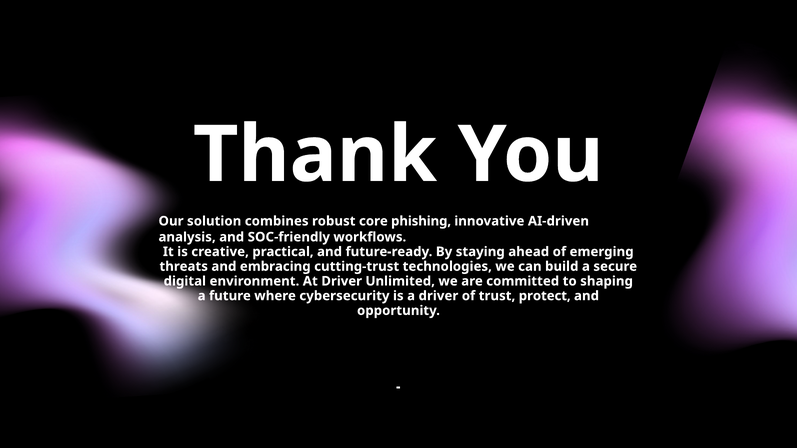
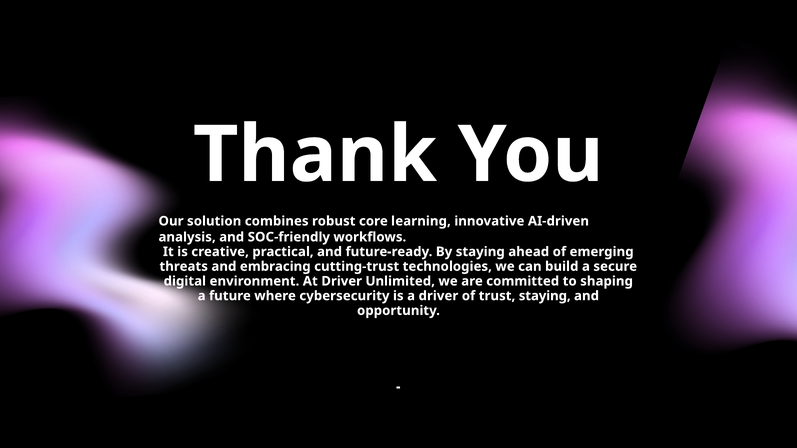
phishing: phishing -> learning (421, 221)
trust protect: protect -> staying (545, 296)
